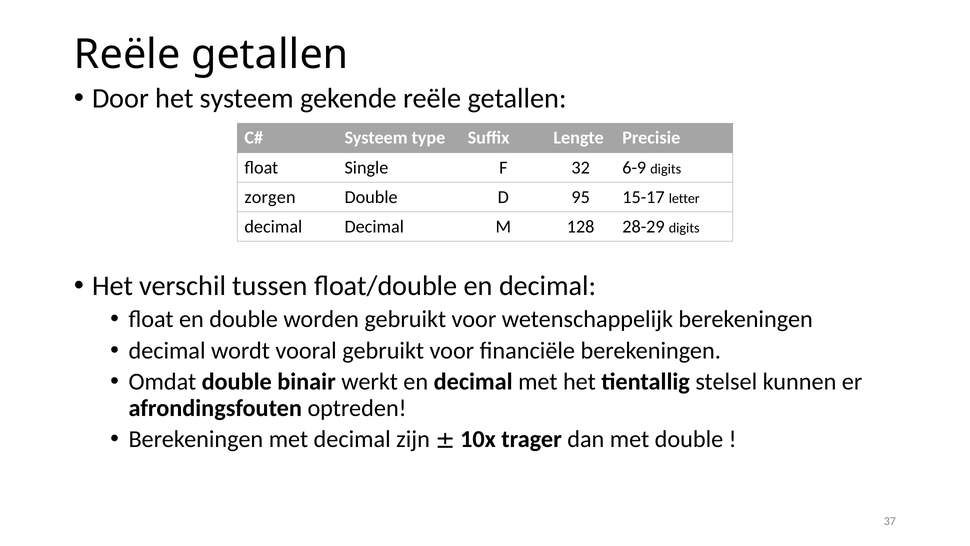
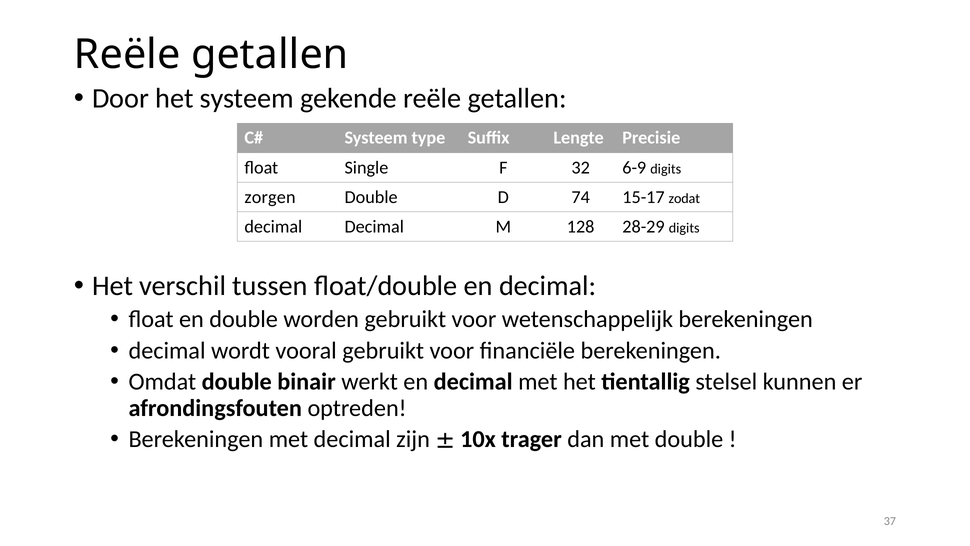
95: 95 -> 74 (581, 197)
letter: letter -> zodat (684, 198)
